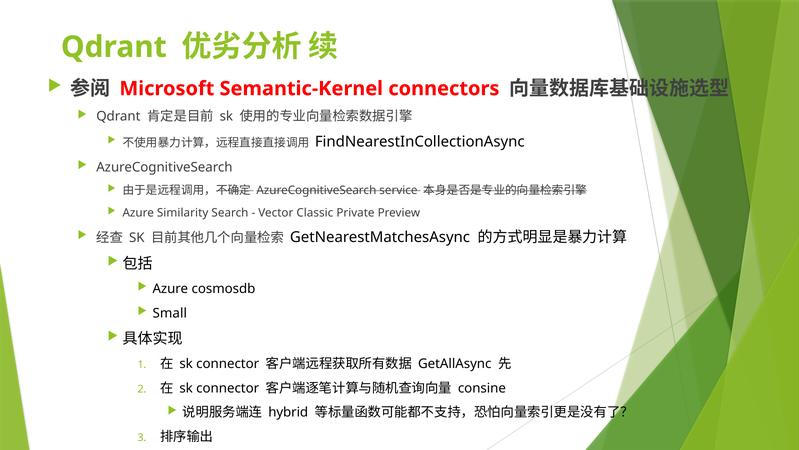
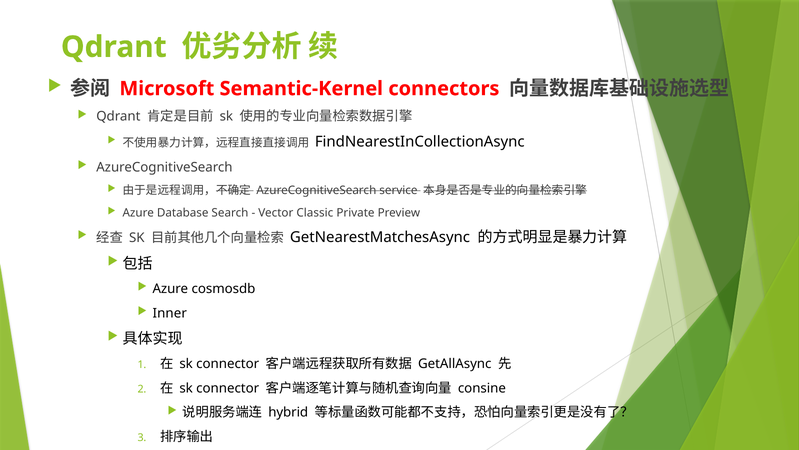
Similarity: Similarity -> Database (183, 212)
Small: Small -> Inner (170, 313)
